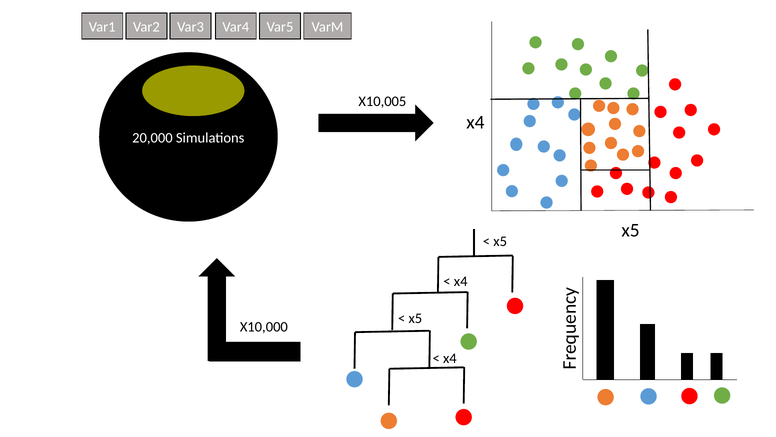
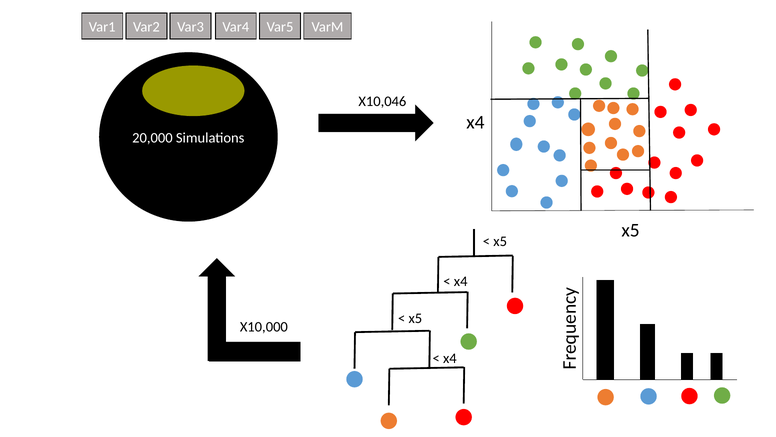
X10,005: X10,005 -> X10,046 (382, 101)
